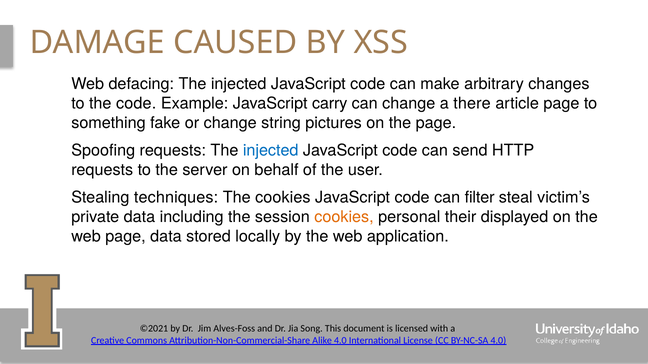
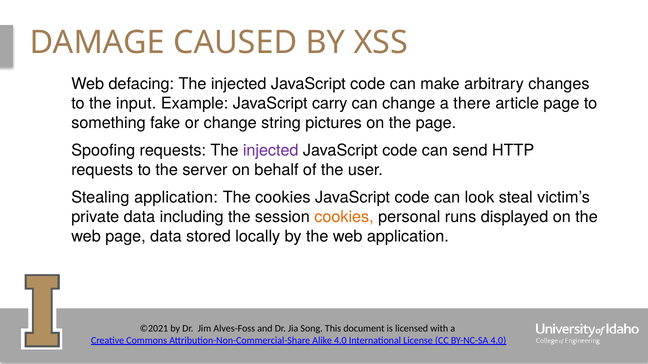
the code: code -> input (136, 104)
injected colour: blue -> purple (271, 151)
Stealing techniques: techniques -> application (176, 198)
filter: filter -> look (480, 198)
their: their -> runs (461, 217)
